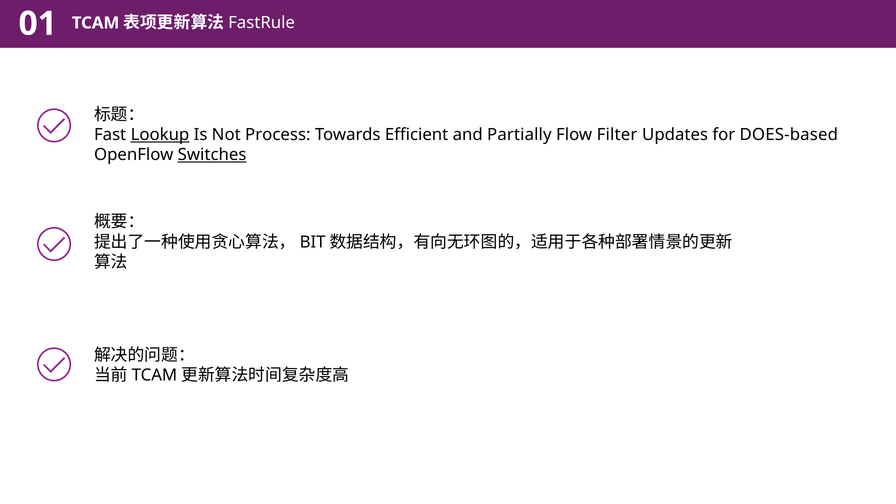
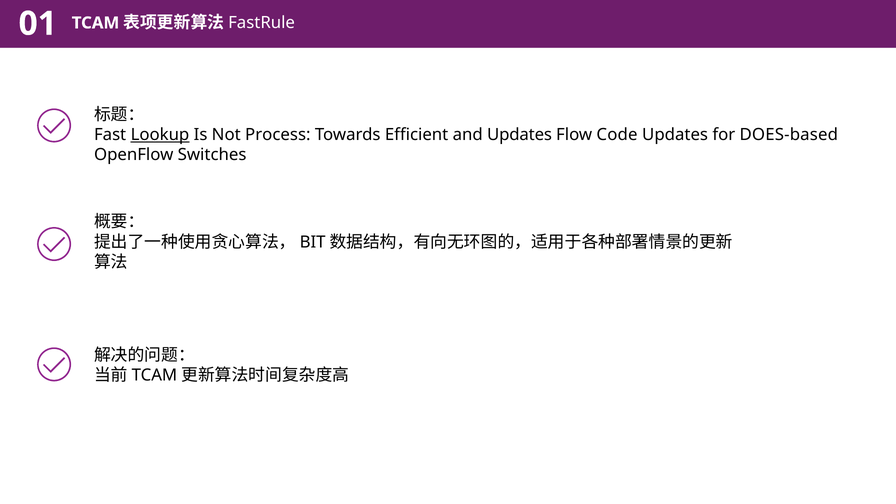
and Partially: Partially -> Updates (520, 135)
Filter: Filter -> Code (617, 135)
Switches underline: present -> none (212, 155)
